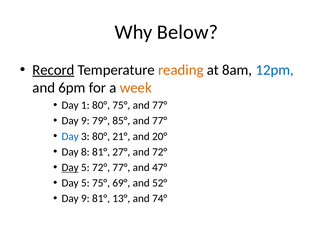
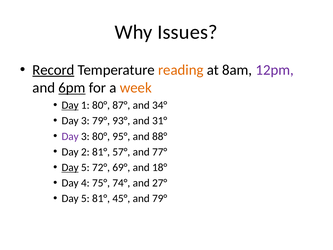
Below: Below -> Issues (187, 32)
12pm colour: blue -> purple (275, 70)
6pm underline: none -> present (72, 88)
Day underline: none -> present (70, 105)
80° 75°: 75° -> 87° (121, 105)
77°: 77° -> 34° (160, 105)
9: 9 -> 3 (85, 121)
85°: 85° -> 93° (121, 121)
77°: 77° -> 31° (160, 121)
Day colour: blue -> purple (70, 136)
21°: 21° -> 95° (121, 136)
20°: 20° -> 88° (160, 136)
8: 8 -> 2 (85, 152)
27°: 27° -> 57° (121, 152)
and 72°: 72° -> 77° (160, 152)
72° 77°: 77° -> 69° (121, 167)
47°: 47° -> 18° (160, 167)
5: 5 -> 4 (85, 183)
69°: 69° -> 74° (121, 183)
52°: 52° -> 27° (160, 183)
9: 9 -> 5 (85, 198)
13°: 13° -> 45° (121, 198)
and 74°: 74° -> 79° (160, 198)
